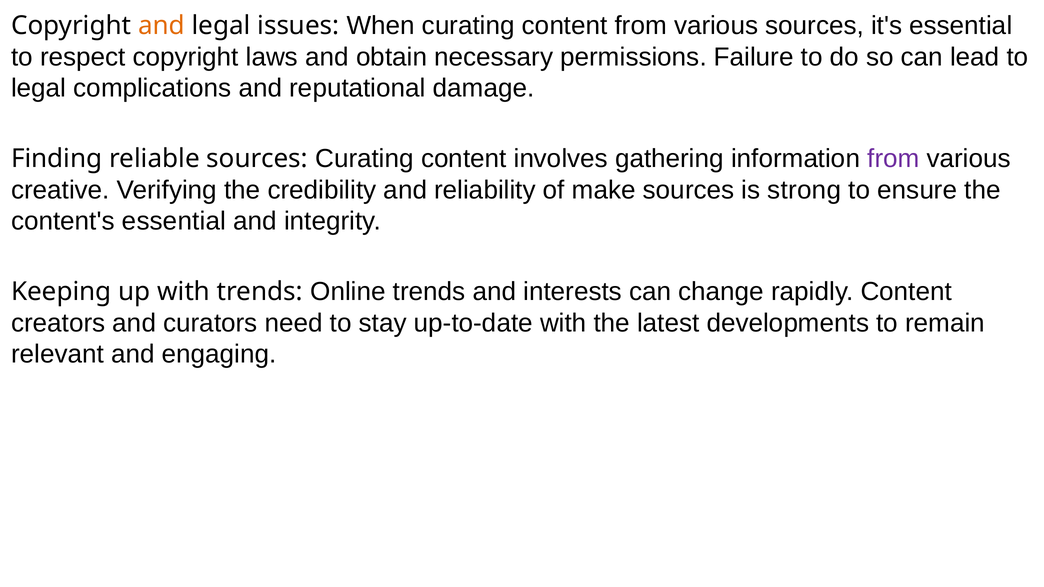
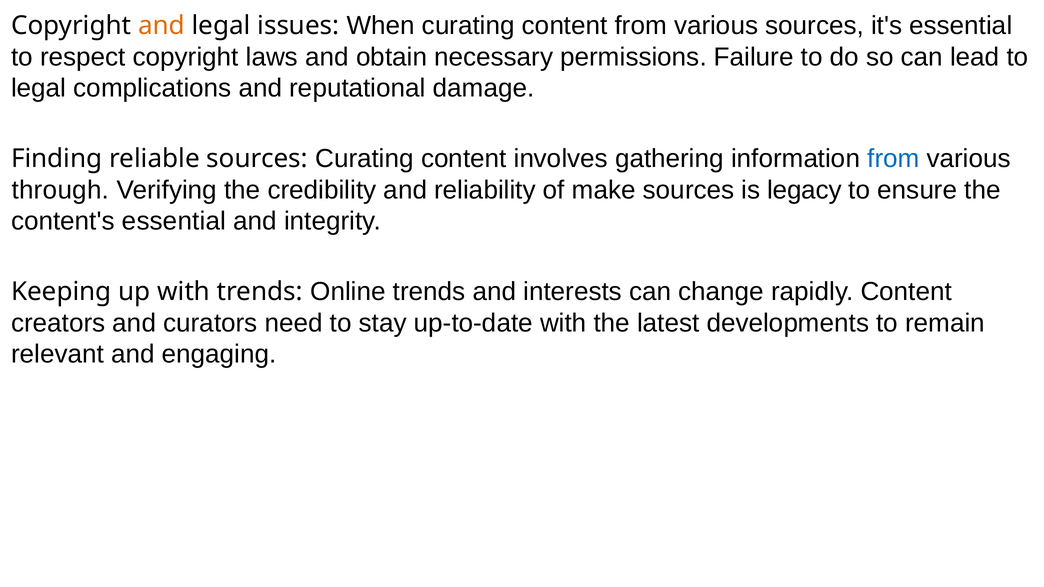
from colour: purple -> blue (893, 159)
creative: creative -> through (60, 190)
strong: strong -> legacy (804, 190)
